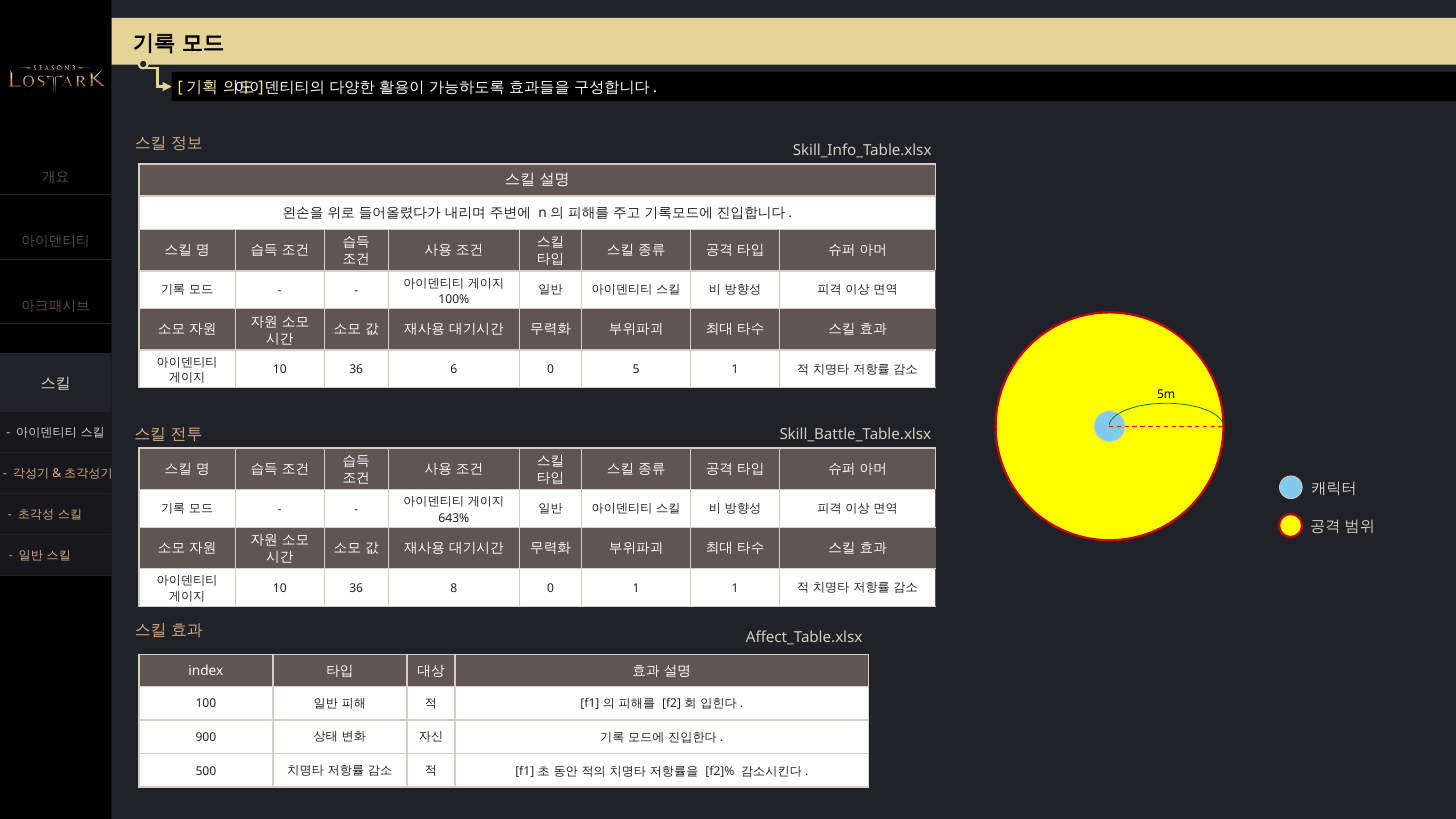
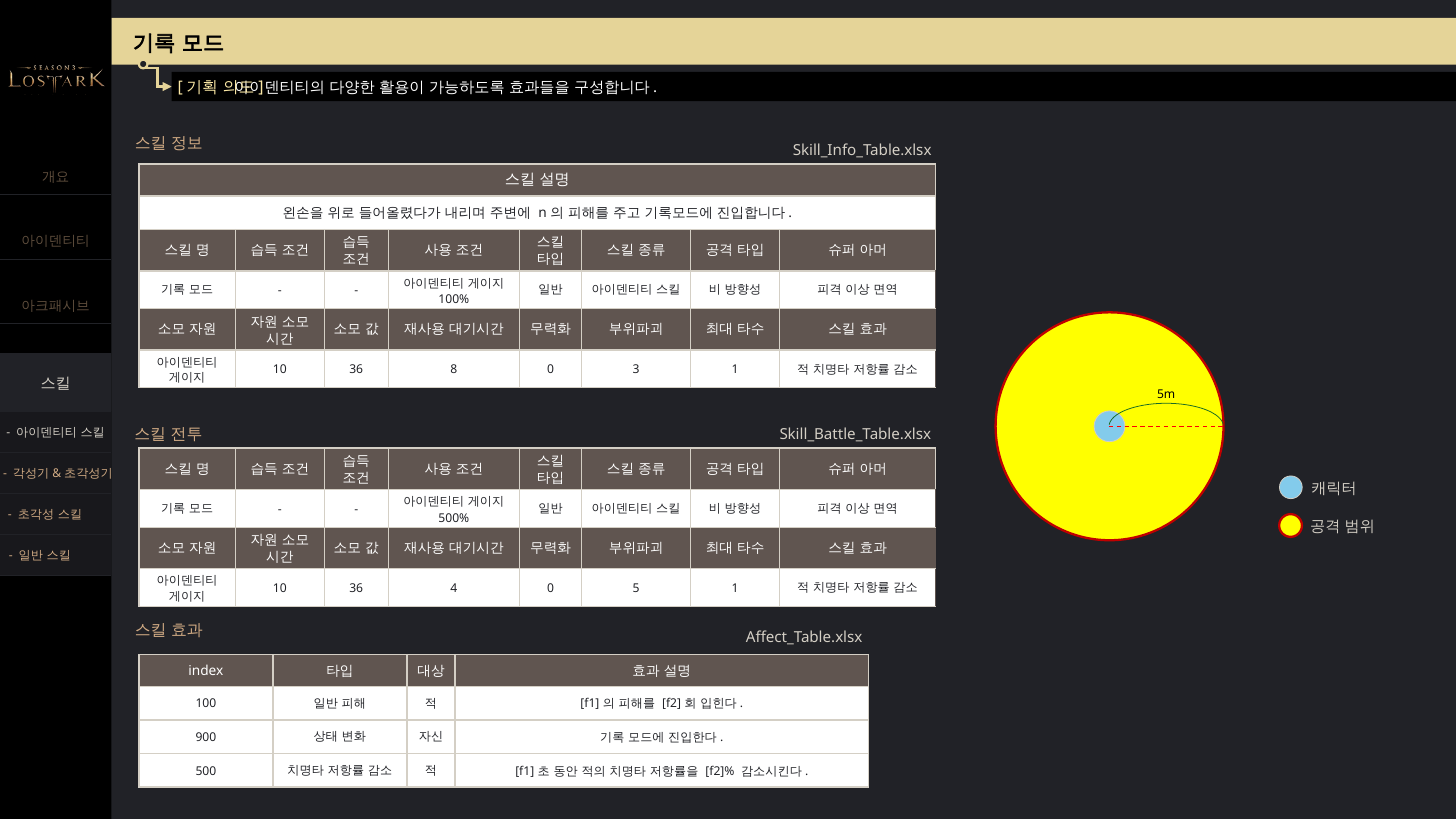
6: 6 -> 8 (454, 370)
5: 5 -> 3 (636, 370)
643%: 643% -> 500% (454, 518)
8: 8 -> 4 (454, 588)
0 1: 1 -> 5 (636, 588)
